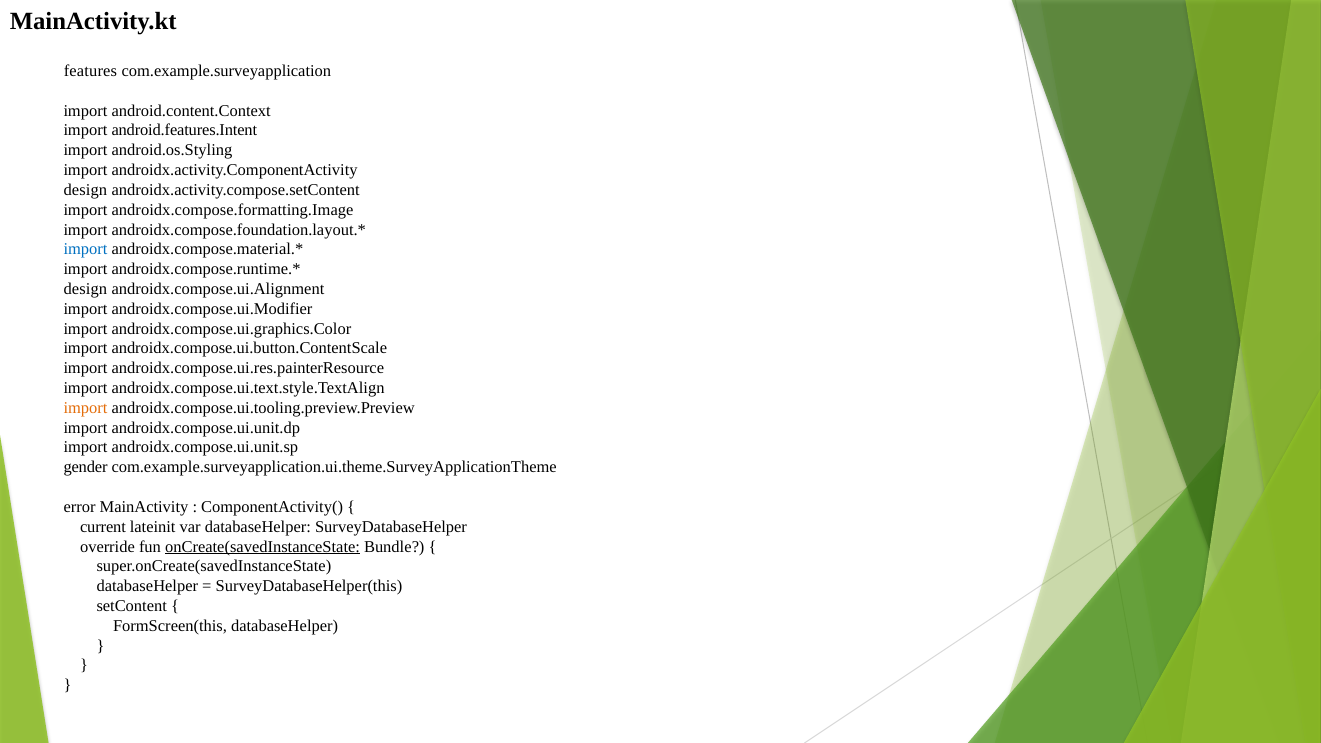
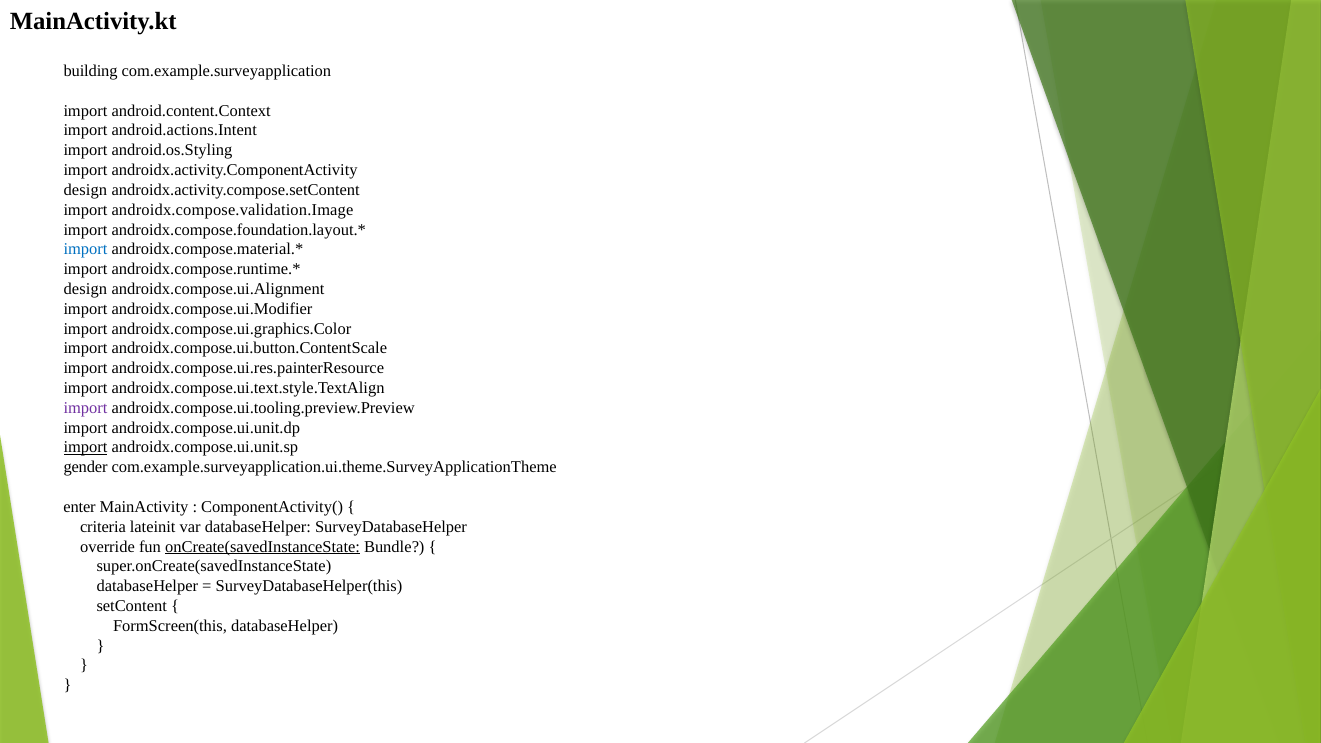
features: features -> building (91, 71)
android.features.Intent: android.features.Intent -> android.actions.Intent (184, 131)
androidx.compose.formatting.Image: androidx.compose.formatting.Image -> androidx.compose.validation.Image (232, 210)
import colour: orange -> purple (85, 408)
import underline: none -> present (85, 448)
error: error -> enter (80, 507)
current: current -> criteria (103, 527)
